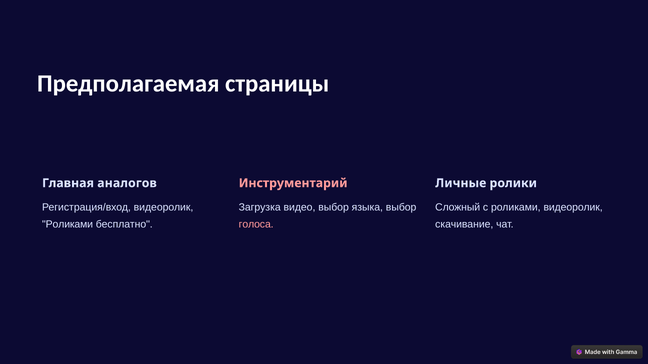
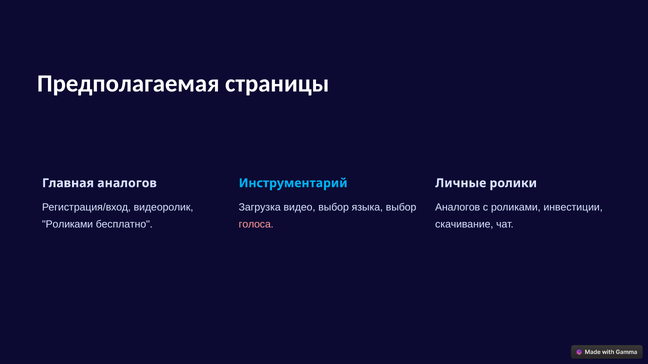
Инструментарий colour: pink -> light blue (293, 183)
Сложный: Сложный -> Аналогов (458, 208)
роликами видеоролик: видеоролик -> инвестиции (573, 208)
